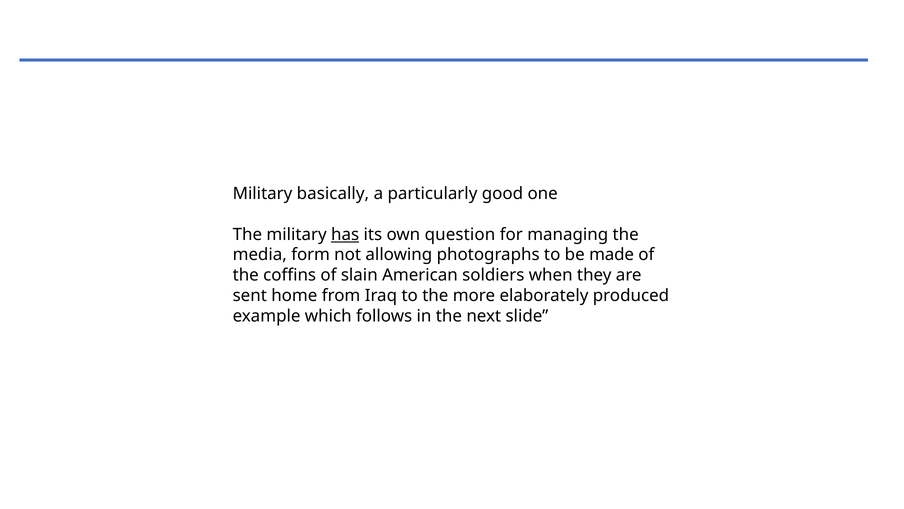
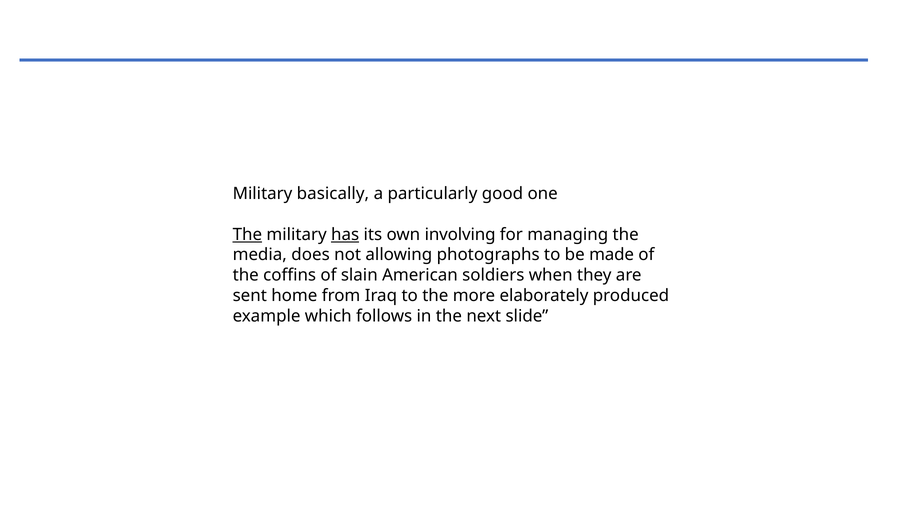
The underline: none -> present (247, 234)
question: question -> involving (460, 234)
form: form -> does (311, 255)
